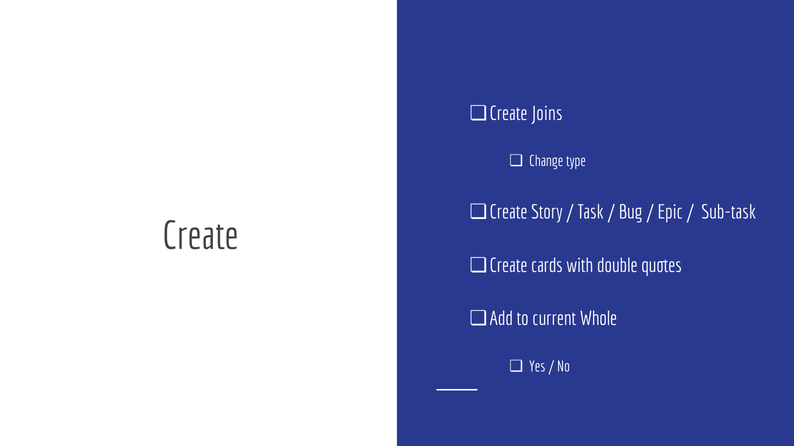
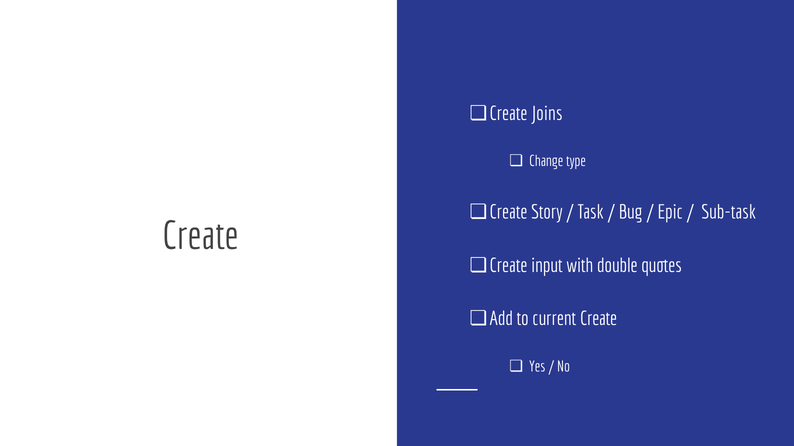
cards: cards -> input (547, 266)
current Whole: Whole -> Create (598, 319)
